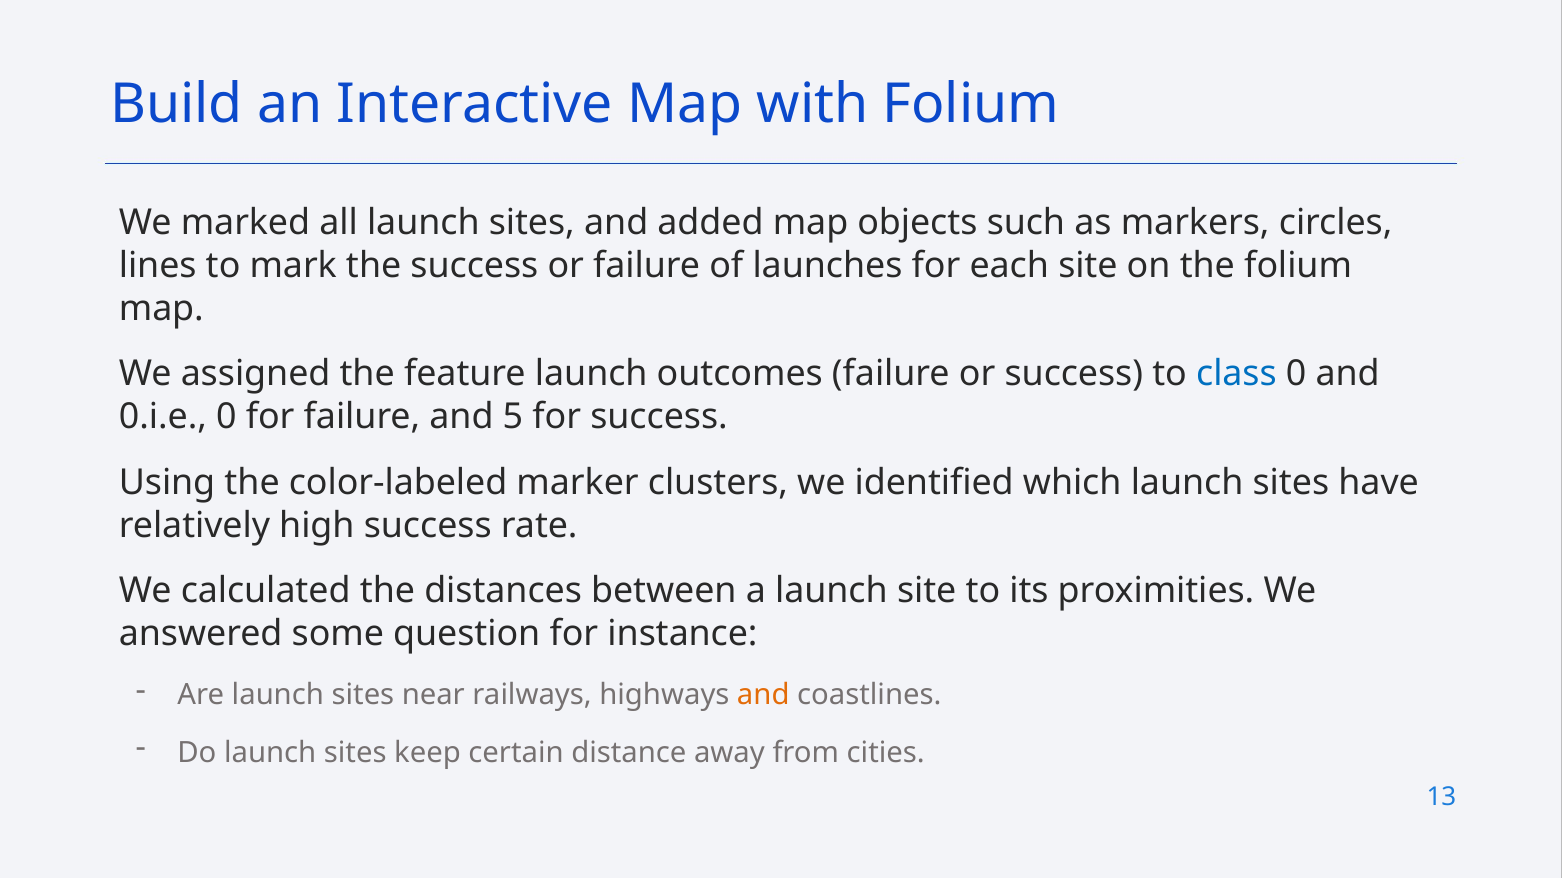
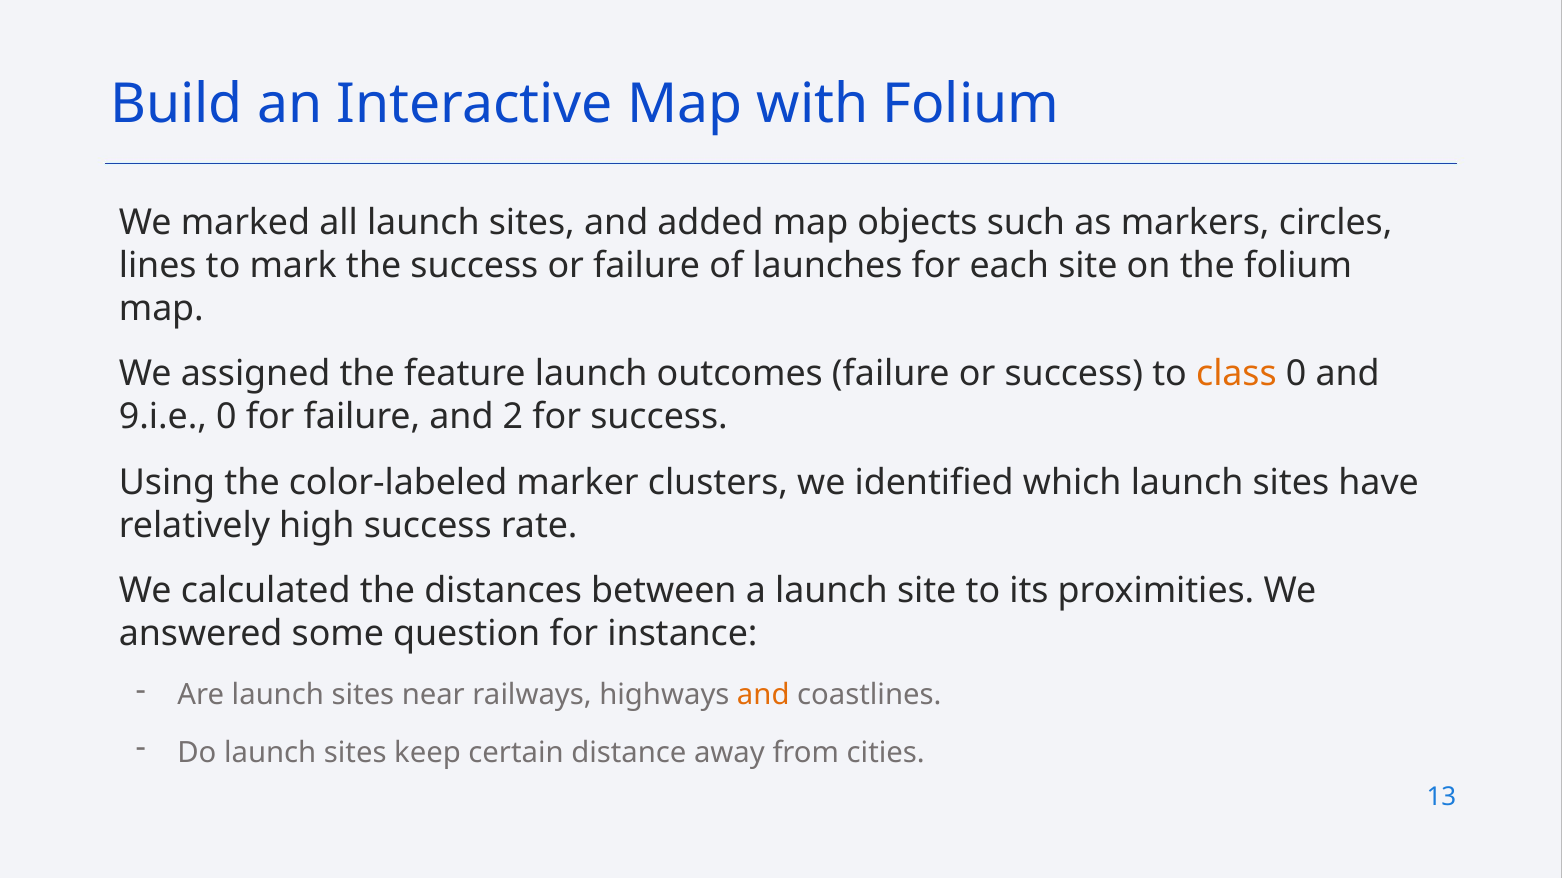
class colour: blue -> orange (1236, 374)
0.i.e: 0.i.e -> 9.i.e (163, 417)
5: 5 -> 2 (513, 417)
